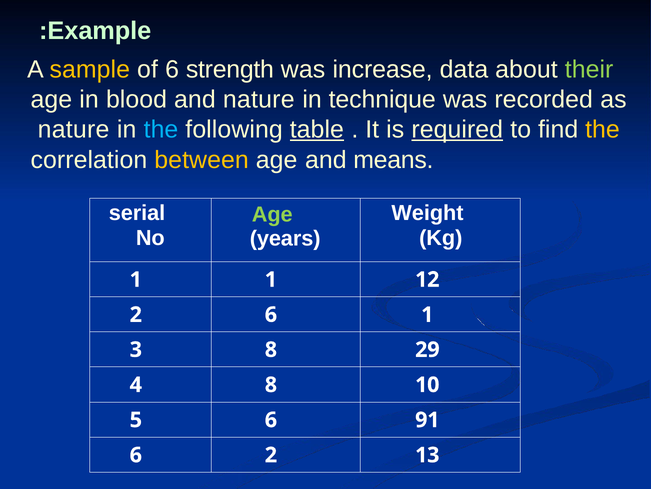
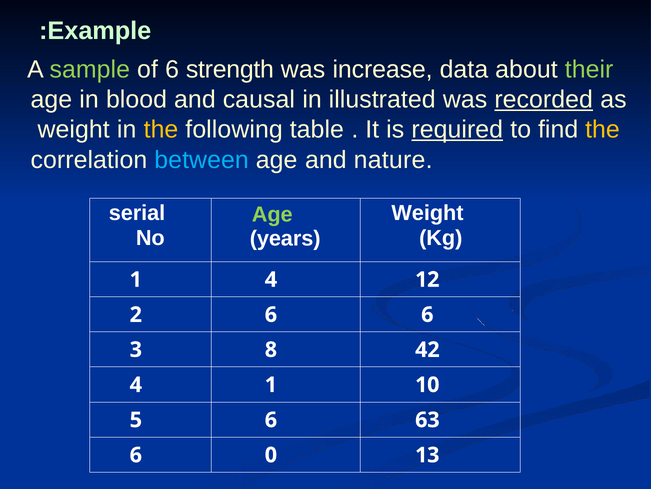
sample colour: yellow -> light green (90, 69)
and nature: nature -> causal (259, 99)
technique: technique -> illustrated (382, 99)
recorded underline: none -> present (544, 99)
nature: nature -> weight (74, 130)
the colour: light blue -> yellow (161, 130)
table underline: present -> none (317, 130)
between colour: yellow -> light blue (202, 160)
means: means -> nature (393, 160)
1 1: 1 -> 4 (271, 279)
6 1: 1 -> 6 (427, 314)
29: 29 -> 42 (427, 349)
4 8: 8 -> 1 (271, 384)
91: 91 -> 63 (427, 419)
6 2: 2 -> 0 (271, 454)
